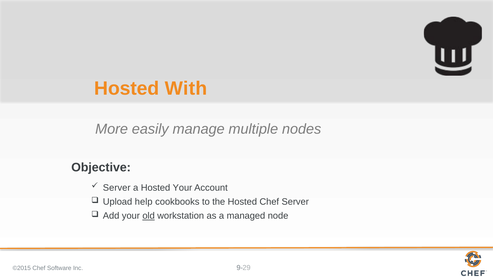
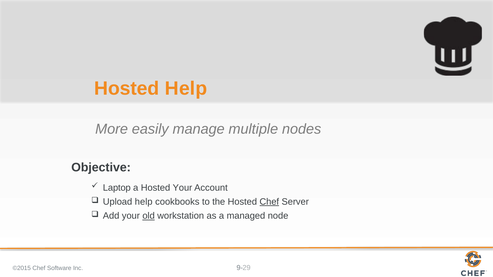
Hosted With: With -> Help (186, 89)
Server: Server -> Laptop (117, 188)
Chef underline: none -> present (269, 202)
